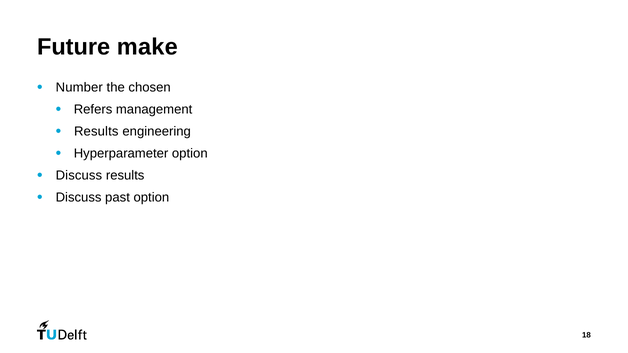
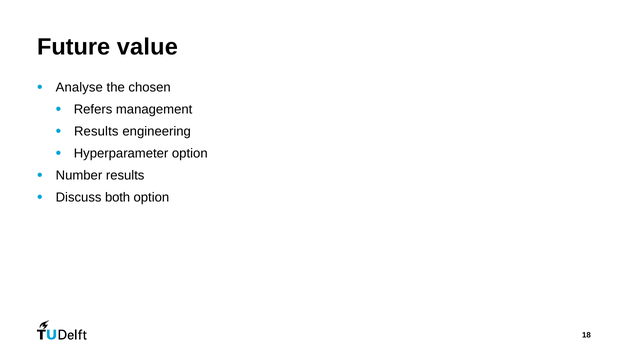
make: make -> value (147, 47)
Number: Number -> Analyse (79, 88)
Discuss: Discuss -> Number (79, 176)
past: past -> both (118, 198)
